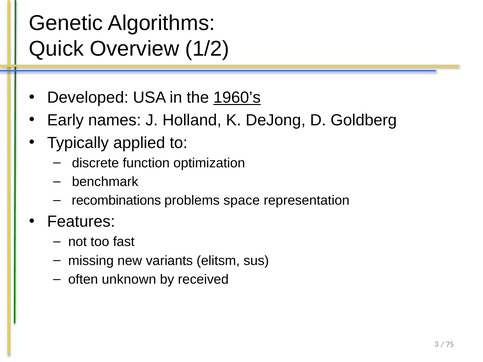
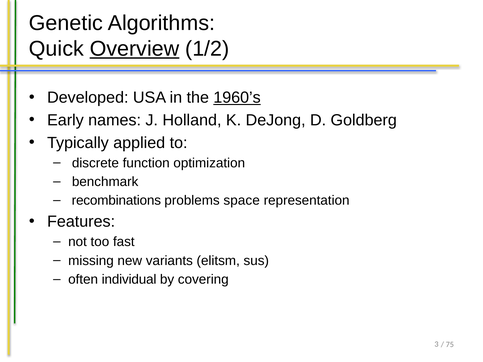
Overview underline: none -> present (135, 49)
unknown: unknown -> individual (129, 280)
received: received -> covering (203, 280)
